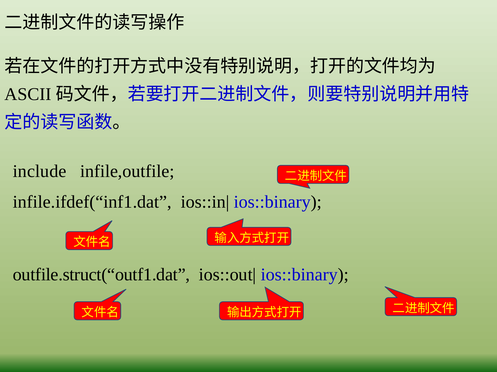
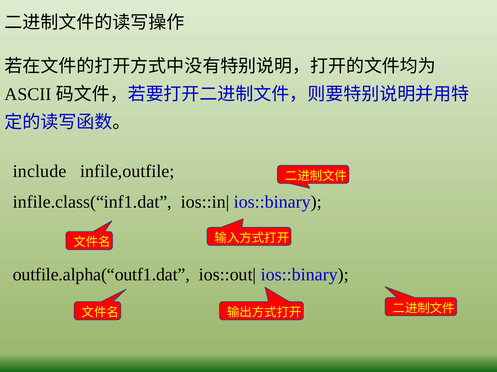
infile.ifdef(“inf1.dat: infile.ifdef(“inf1.dat -> infile.class(“inf1.dat (92, 202)
outfile.struct(“outf1.dat: outfile.struct(“outf1.dat -> outfile.alpha(“outf1.dat (101, 275)
